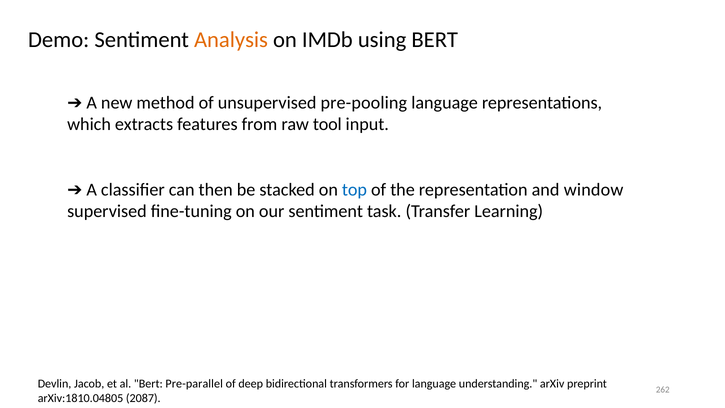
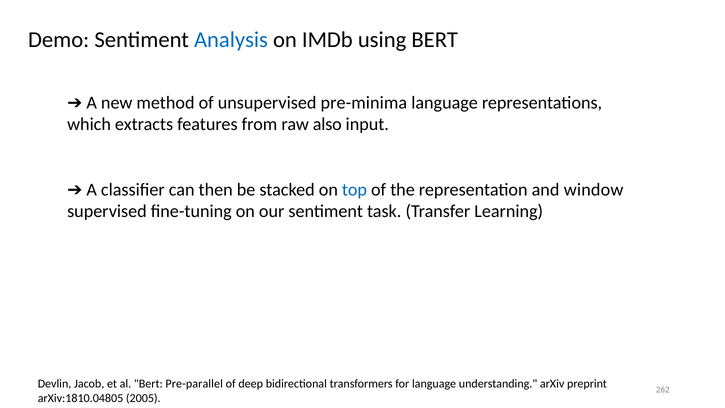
Analysis colour: orange -> blue (231, 40)
pre-pooling: pre-pooling -> pre-minima (364, 102)
tool: tool -> also (327, 124)
2087: 2087 -> 2005 (143, 398)
